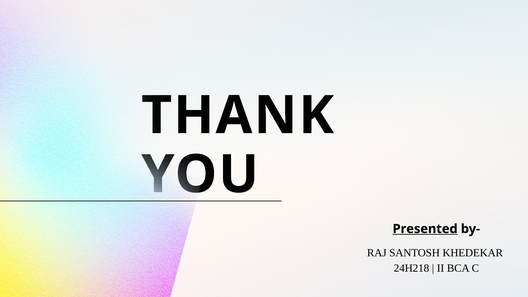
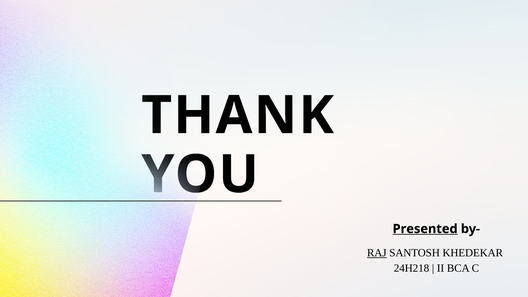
RAJ underline: none -> present (377, 253)
